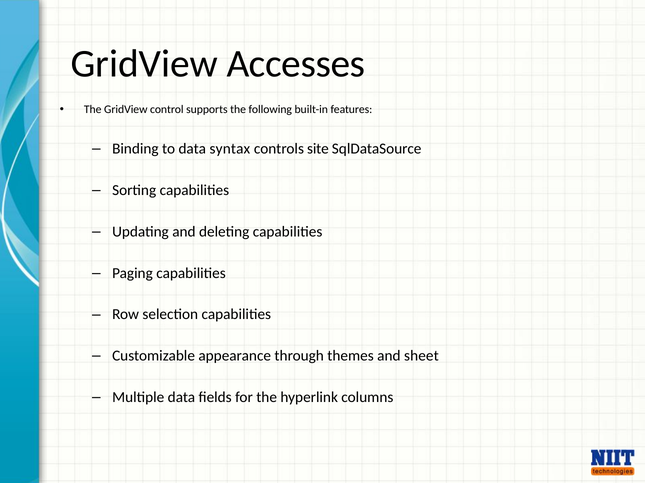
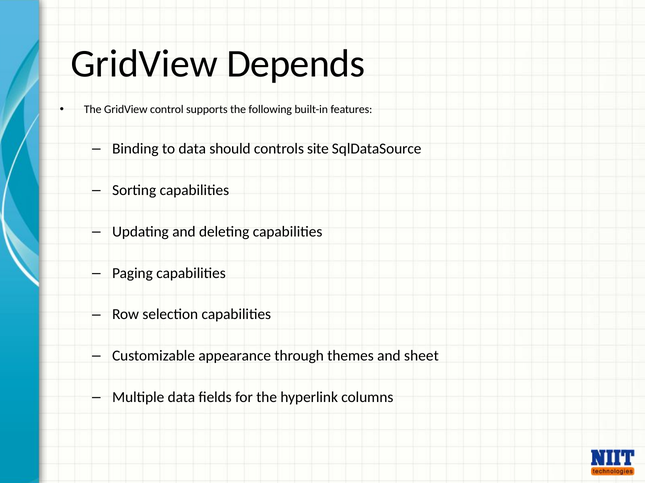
Accesses: Accesses -> Depends (296, 64)
syntax: syntax -> should (230, 149)
